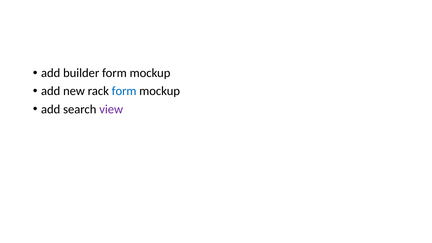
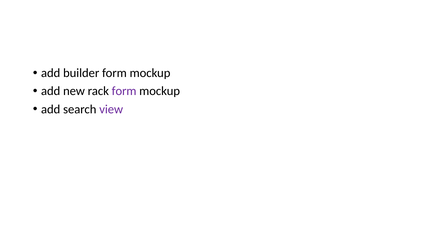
form colour: blue -> purple (124, 91)
